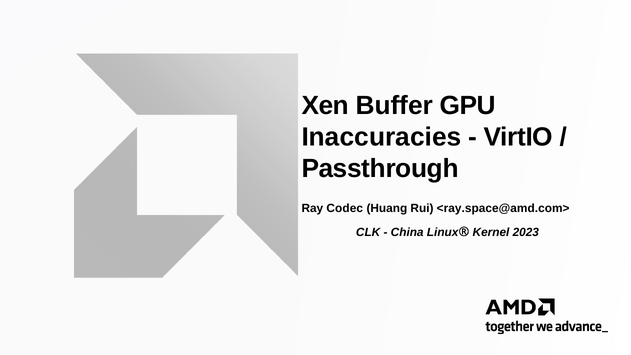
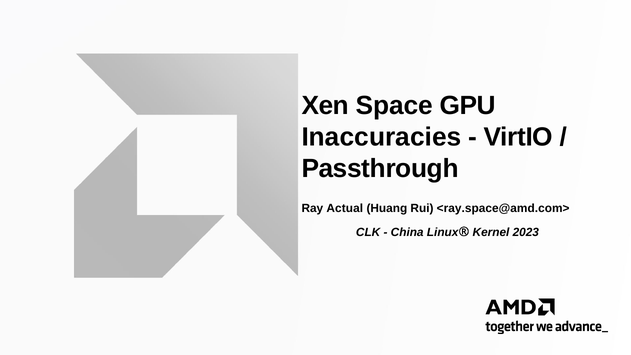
Buffer: Buffer -> Space (394, 105)
Codec: Codec -> Actual (345, 209)
